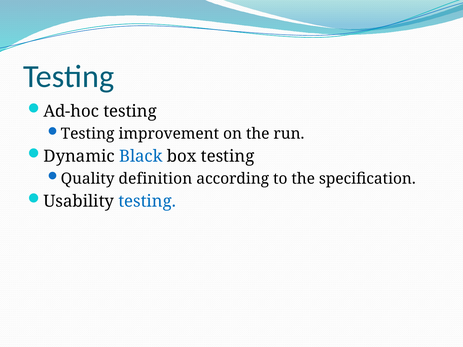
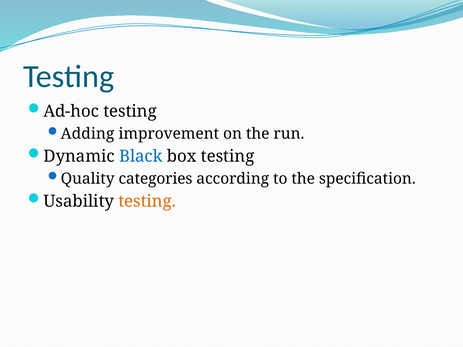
Testing: Testing -> Adding (88, 134)
definition: definition -> categories (155, 179)
testing colour: blue -> orange (147, 201)
